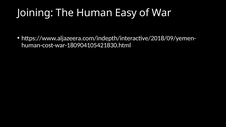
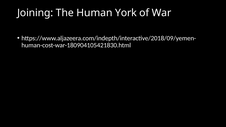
Easy: Easy -> York (126, 13)
